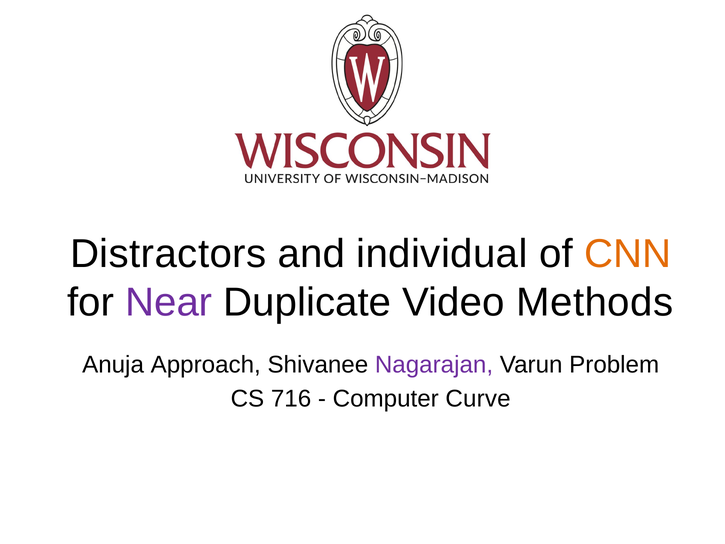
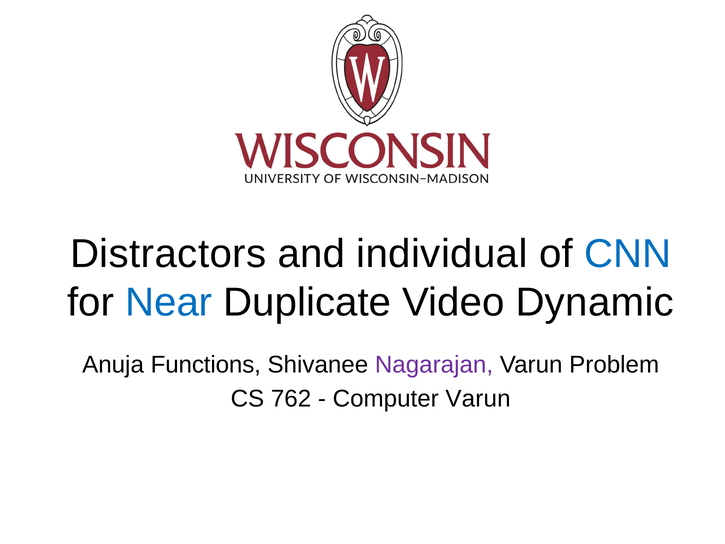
CNN colour: orange -> blue (628, 254)
Near colour: purple -> blue (169, 302)
Methods: Methods -> Dynamic (595, 302)
Approach: Approach -> Functions (206, 365)
716: 716 -> 762 (291, 399)
Computer Curve: Curve -> Varun (478, 399)
